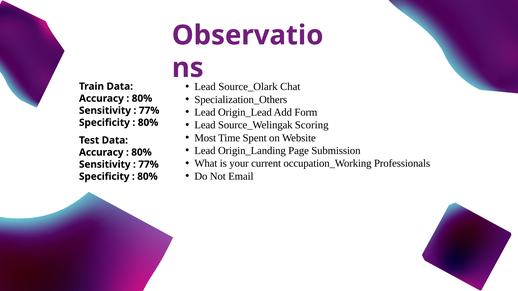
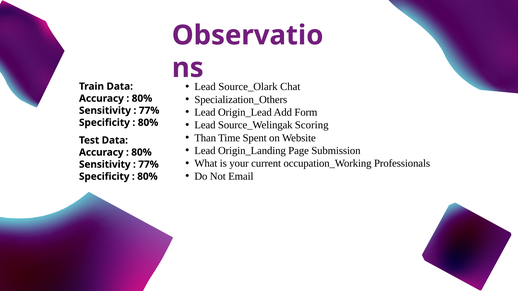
Most: Most -> Than (205, 138)
